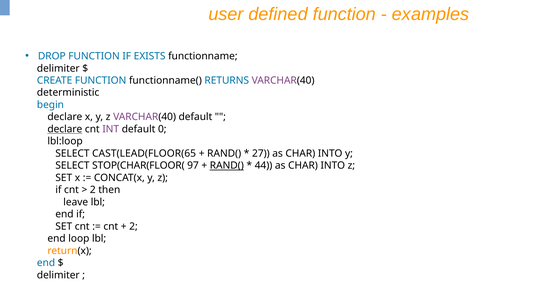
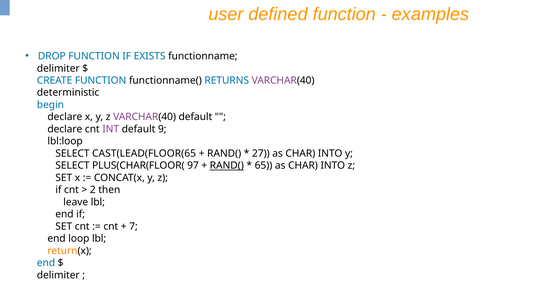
declare underline: present -> none (65, 129)
0: 0 -> 9 (162, 129)
STOP(CHAR(FLOOR(: STOP(CHAR(FLOOR( -> PLUS(CHAR(FLOOR( (138, 166)
44: 44 -> 65 (264, 166)
2: 2 -> 7 (134, 227)
